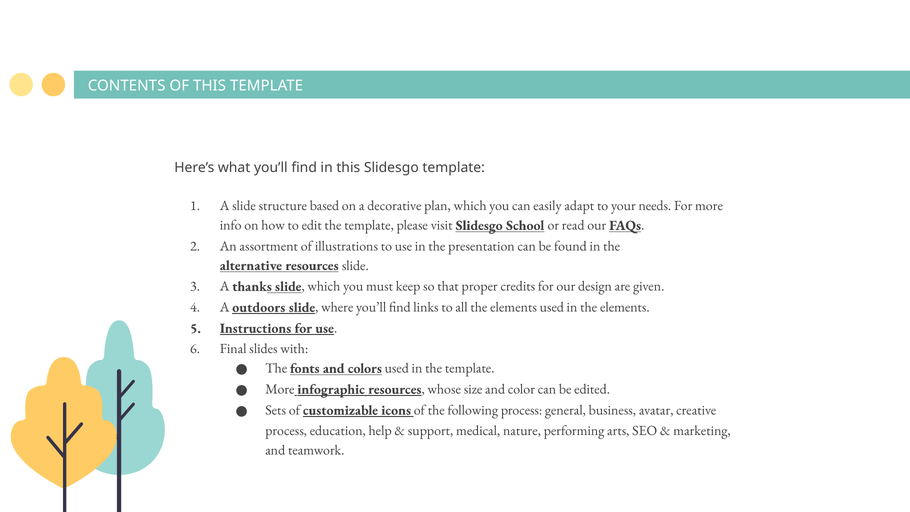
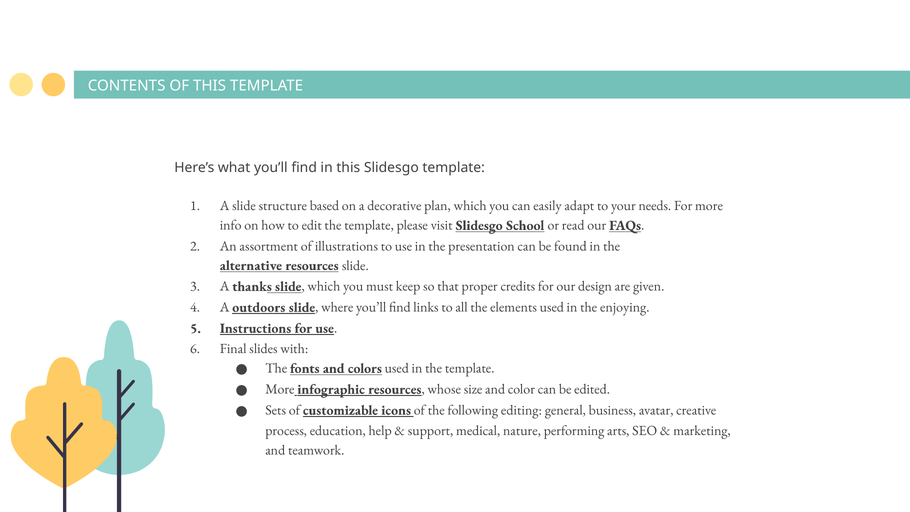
in the elements: elements -> enjoying (625, 307)
following process: process -> editing (521, 410)
